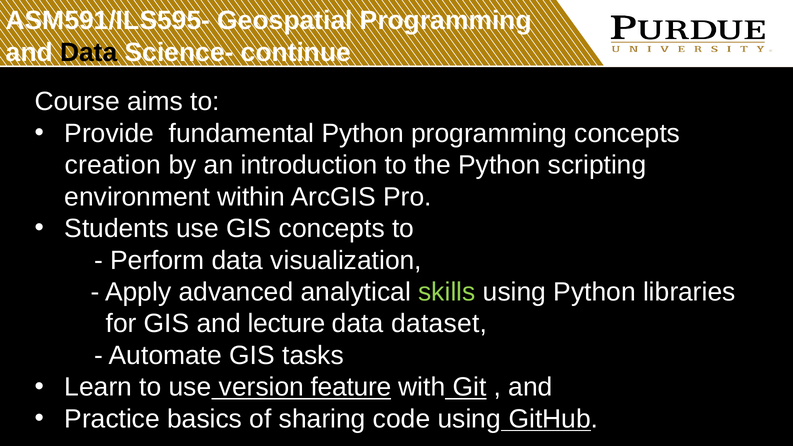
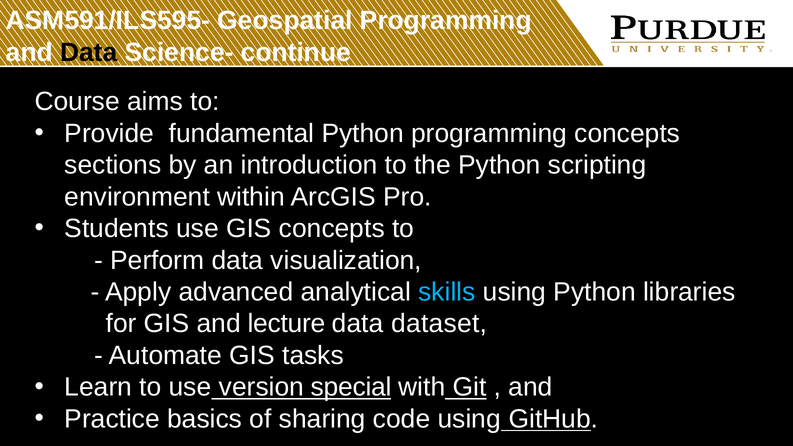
creation: creation -> sections (113, 165)
skills colour: light green -> light blue (447, 292)
feature: feature -> special (351, 387)
